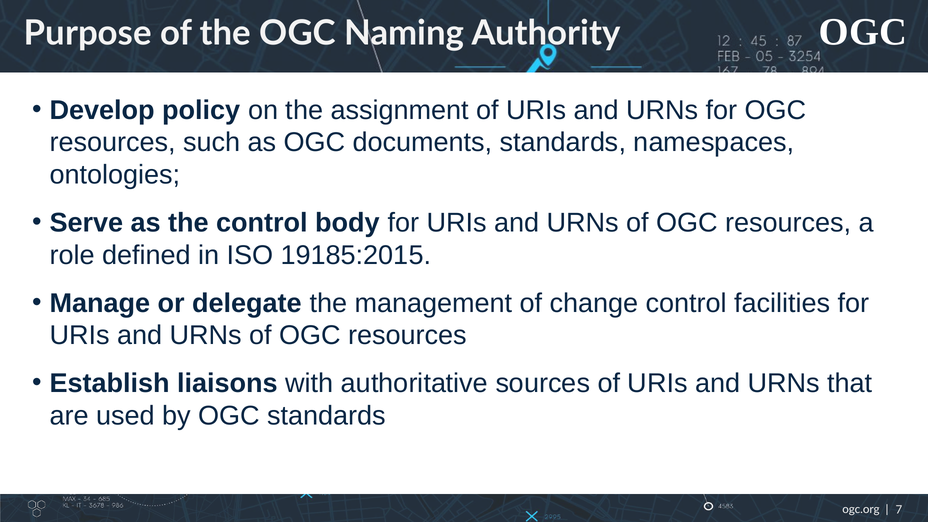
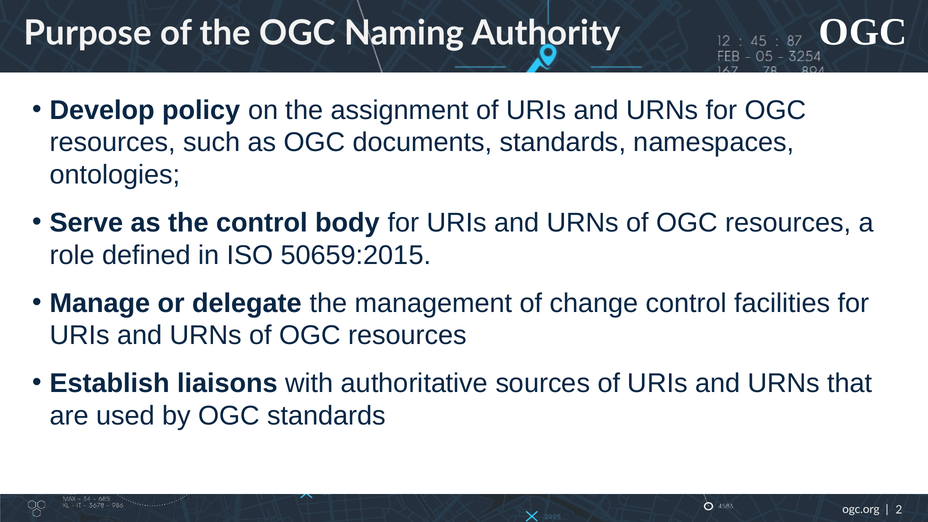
19185:2015: 19185:2015 -> 50659:2015 (356, 255)
7: 7 -> 2 (899, 510)
